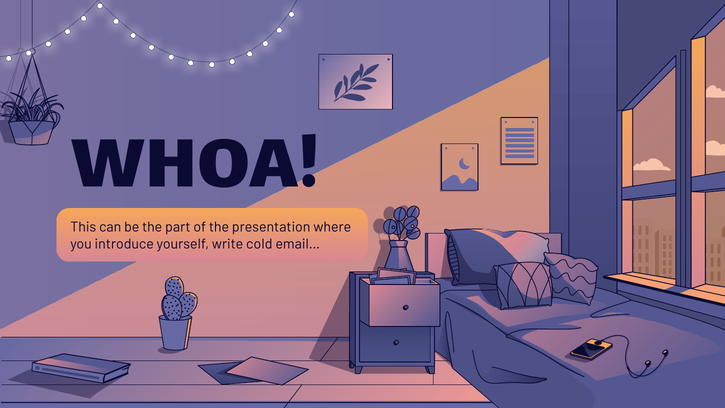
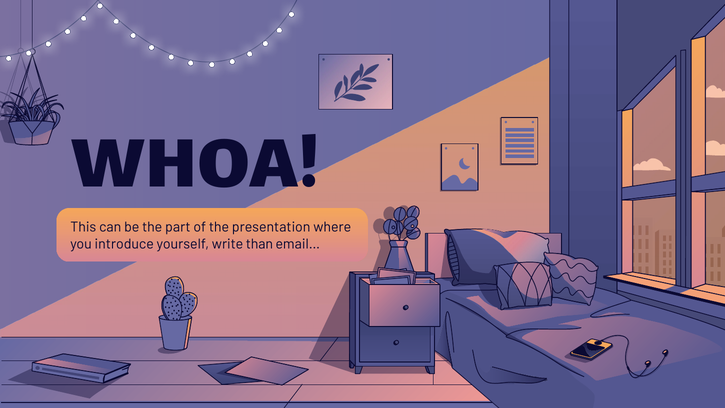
cold: cold -> than (259, 244)
